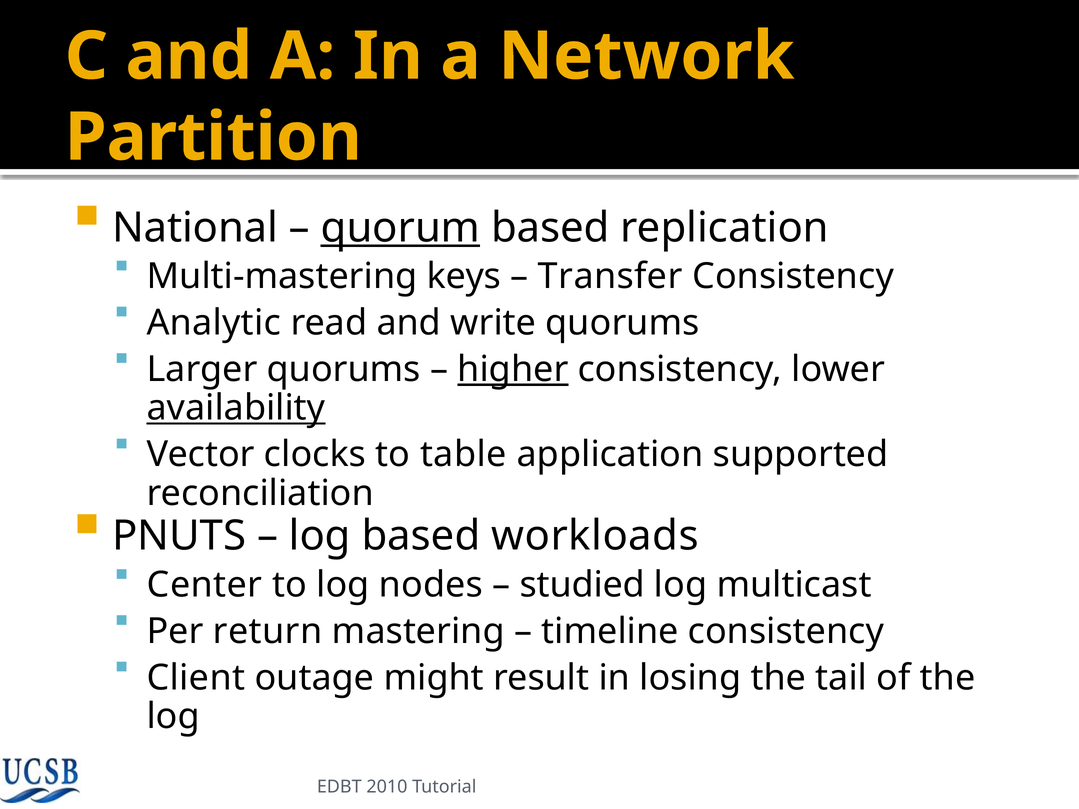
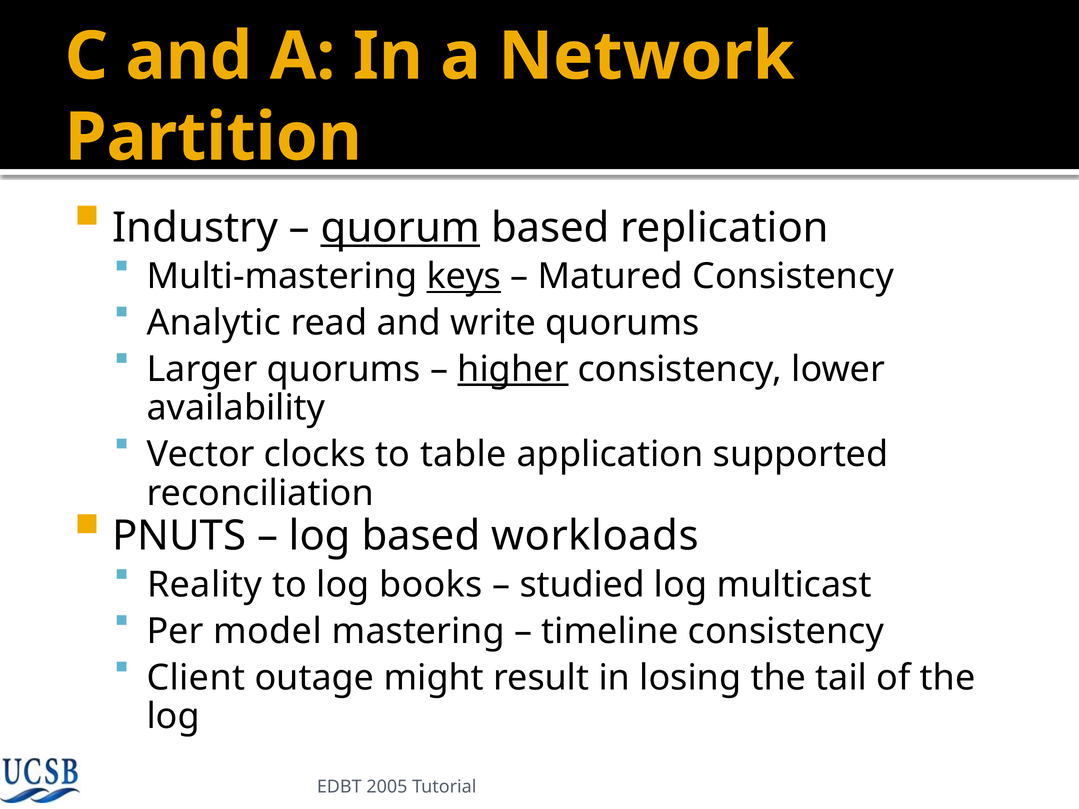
National: National -> Industry (195, 228)
keys underline: none -> present (464, 277)
Transfer: Transfer -> Matured (610, 277)
availability underline: present -> none (236, 408)
Center: Center -> Reality (205, 585)
nodes: nodes -> books (431, 585)
return: return -> model (268, 632)
2010: 2010 -> 2005 (387, 787)
